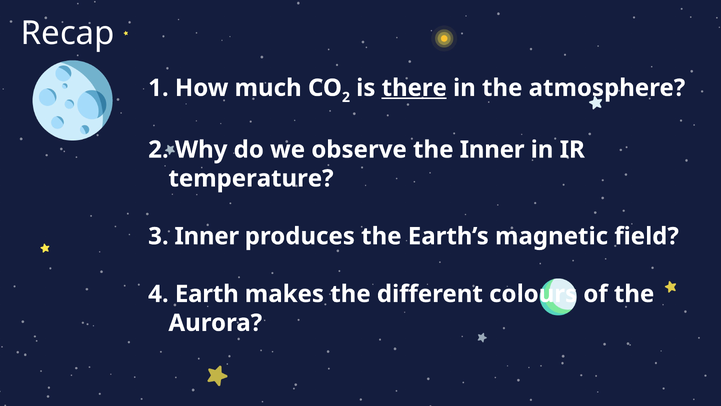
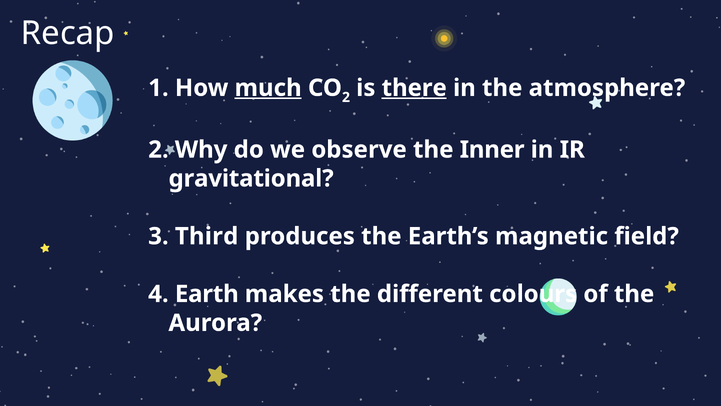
much underline: none -> present (268, 88)
temperature: temperature -> gravitational (251, 178)
Inner: Inner -> Third (207, 236)
